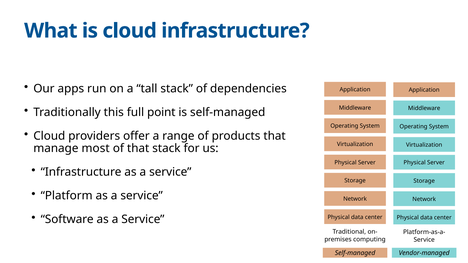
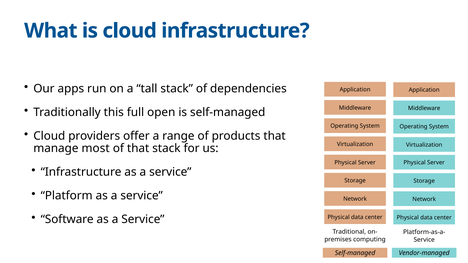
point: point -> open (161, 112)
